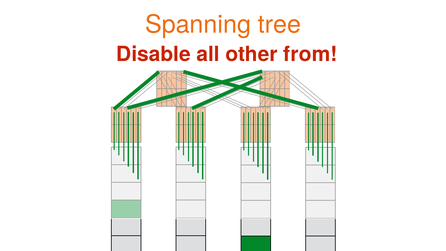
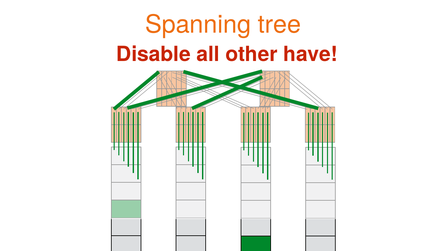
from: from -> have (311, 54)
